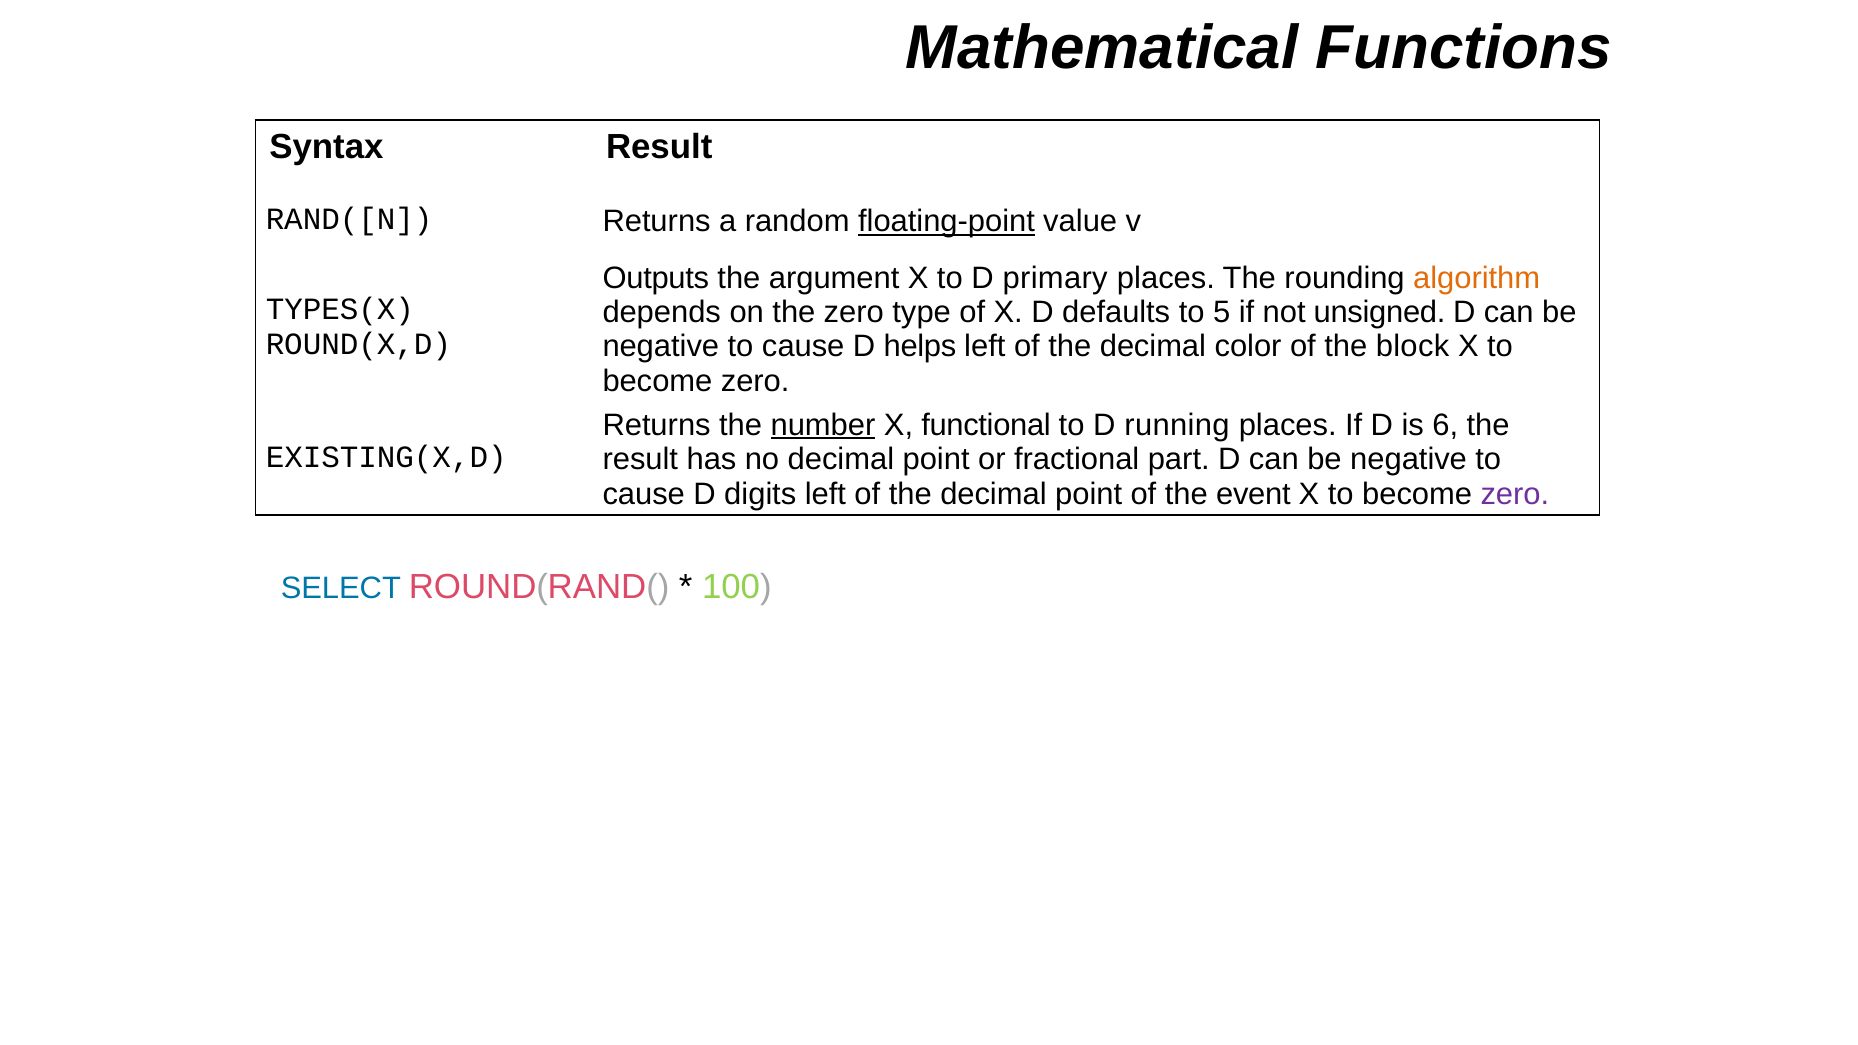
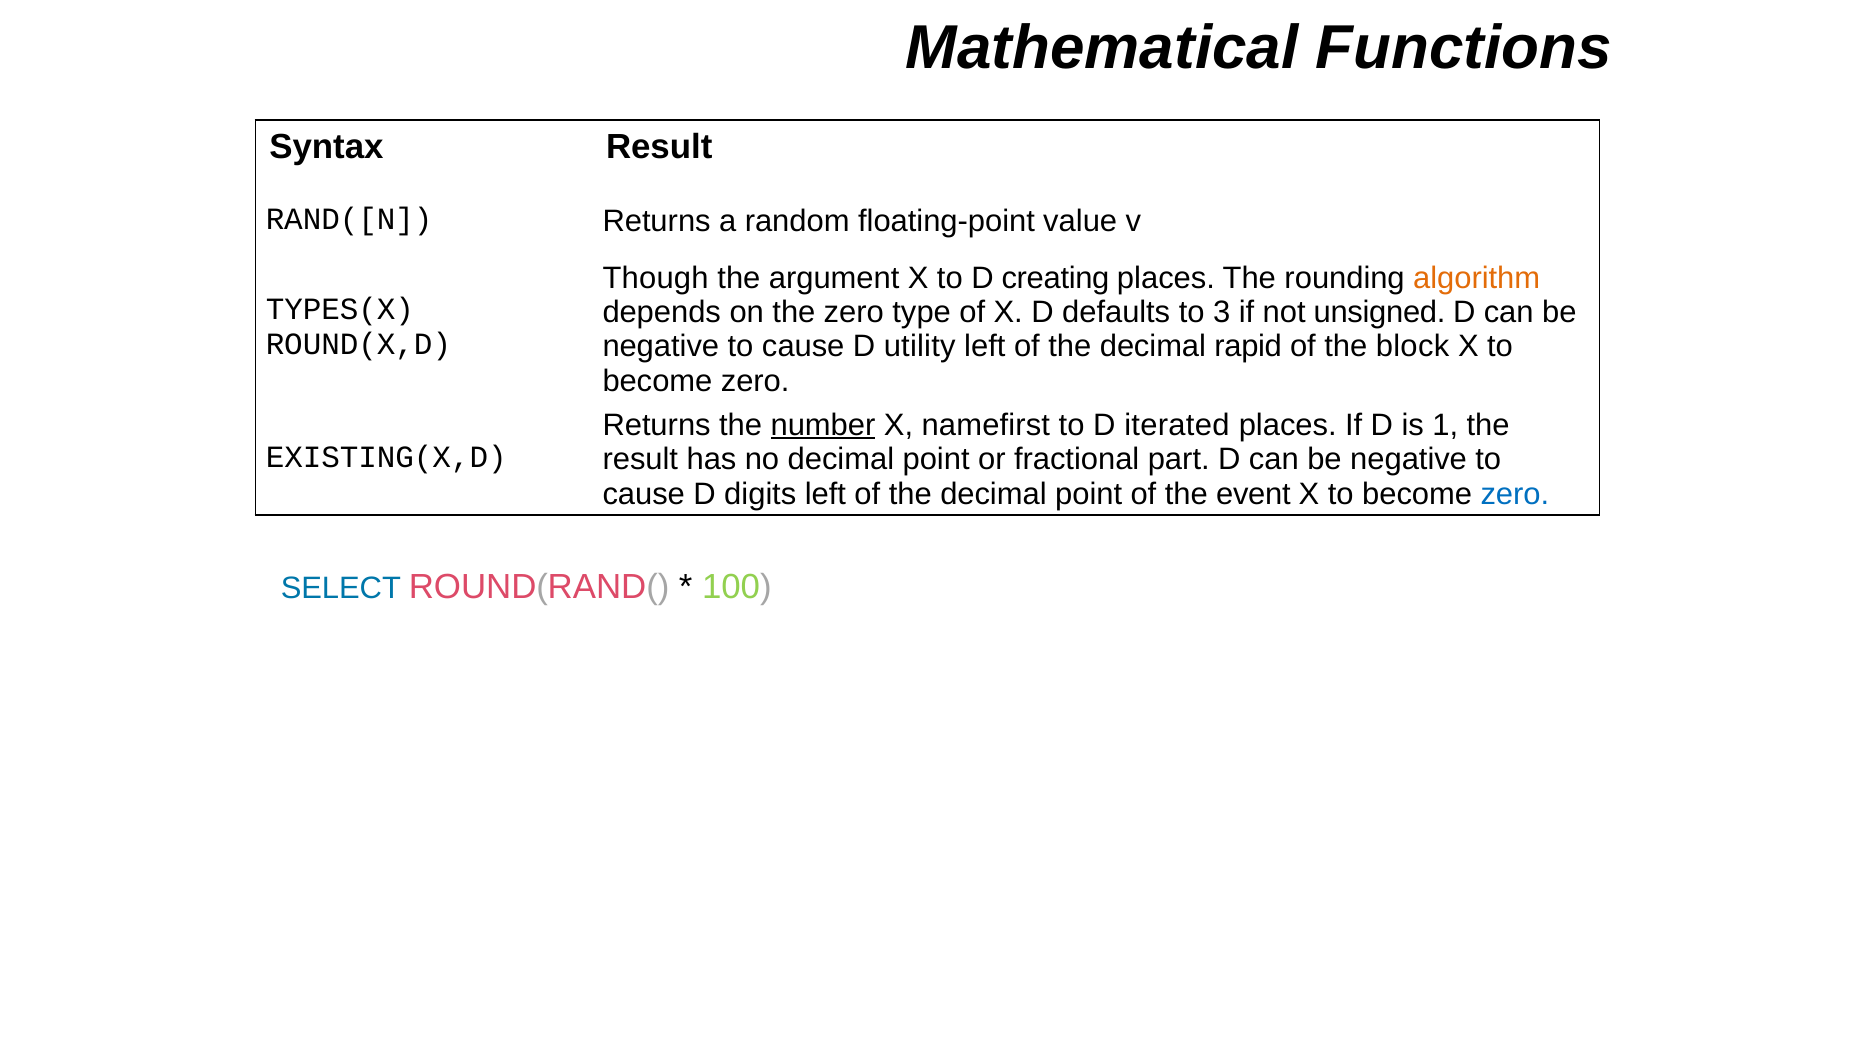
floating-point underline: present -> none (947, 222)
Outputs: Outputs -> Though (656, 278)
primary: primary -> creating (1055, 278)
5: 5 -> 3 (1222, 312)
helps: helps -> utility (920, 347)
color: color -> rapid (1248, 347)
functional: functional -> namefirst (986, 425)
running: running -> iterated (1177, 425)
6: 6 -> 1 (1445, 425)
zero colour: purple -> blue (1515, 494)
